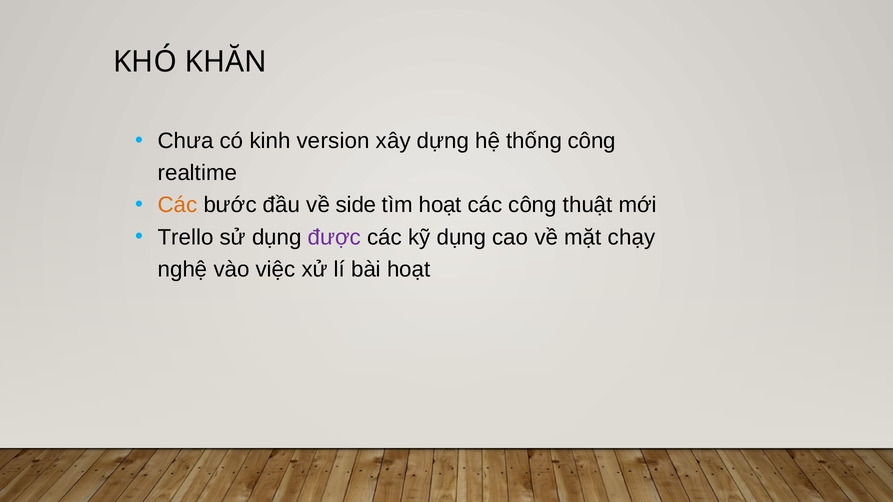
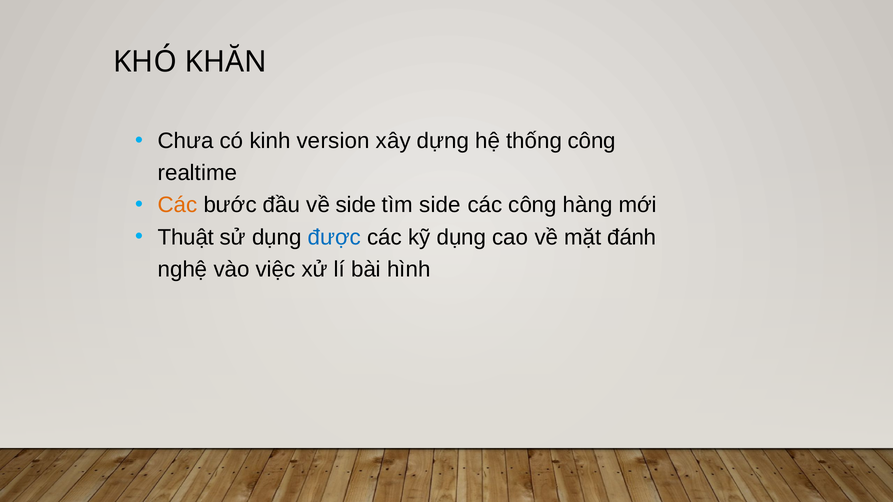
tìm hoạt: hoạt -> side (440, 205)
thuật: thuật -> hàng (588, 205)
Trello: Trello -> Thuật (186, 237)
được colour: purple -> blue (334, 237)
chạy: chạy -> đánh (632, 237)
bài hoạt: hoạt -> hình (409, 269)
